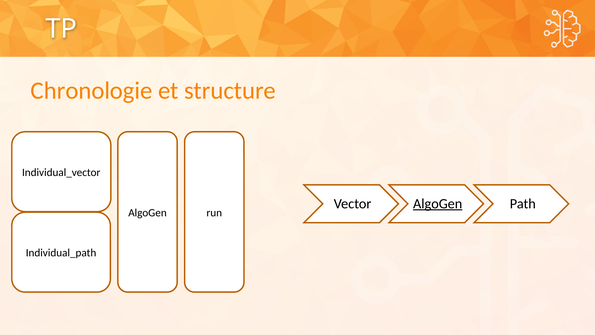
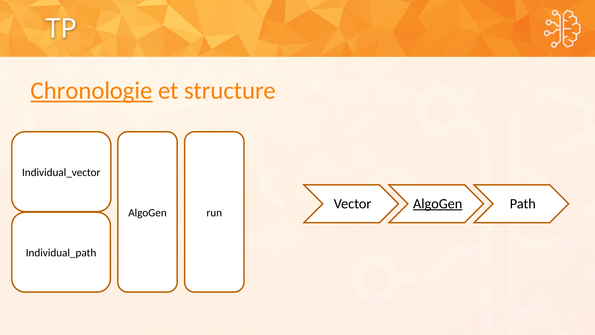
Chronologie underline: none -> present (92, 91)
